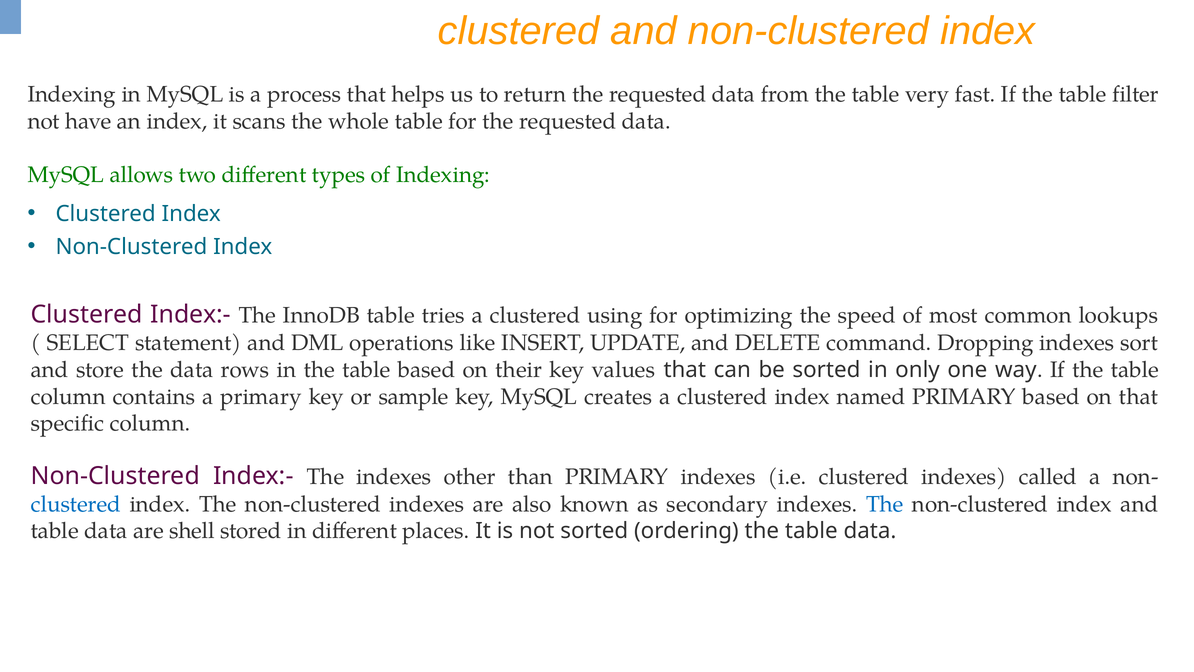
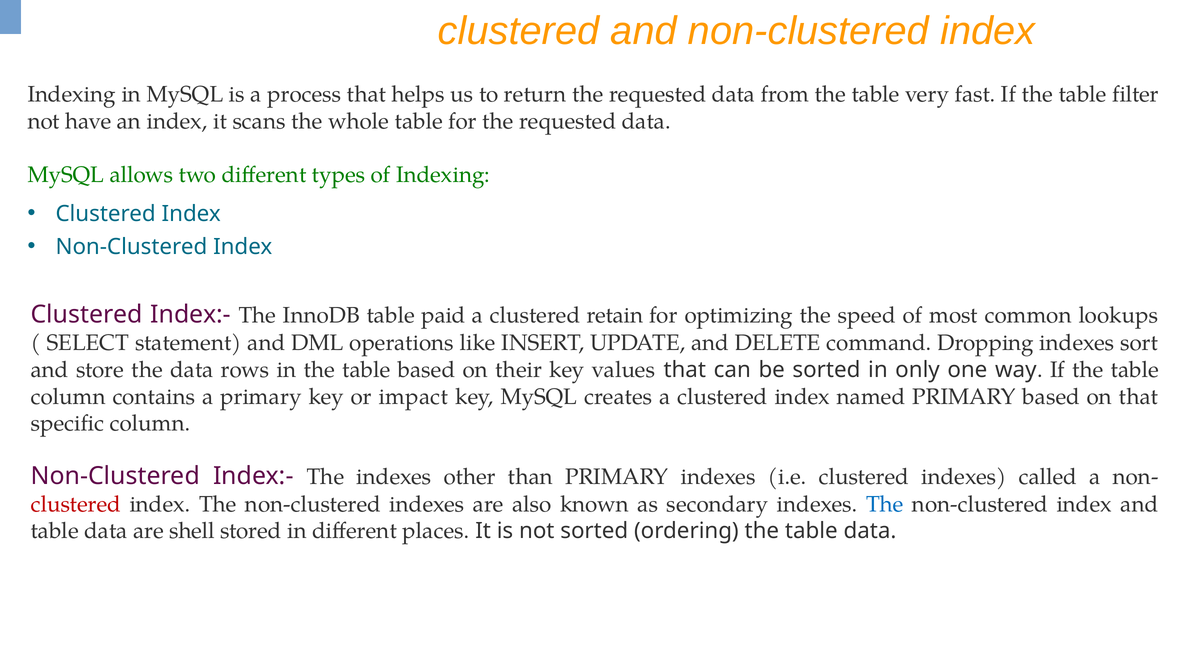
tries: tries -> paid (443, 315)
using: using -> retain (615, 315)
sample: sample -> impact (413, 396)
clustered colour: blue -> red (76, 504)
